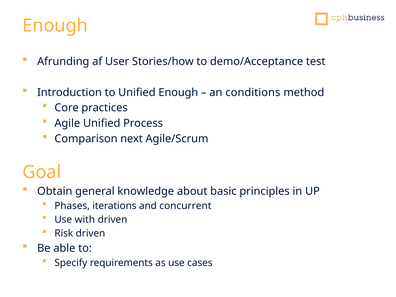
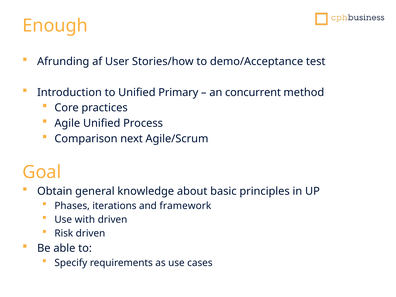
Unified Enough: Enough -> Primary (178, 92)
conditions: conditions -> concurrent (253, 92)
concurrent: concurrent -> framework (185, 206)
